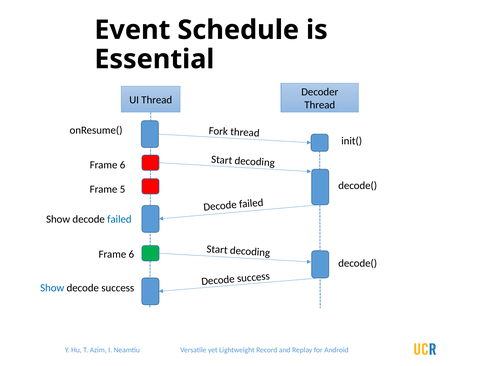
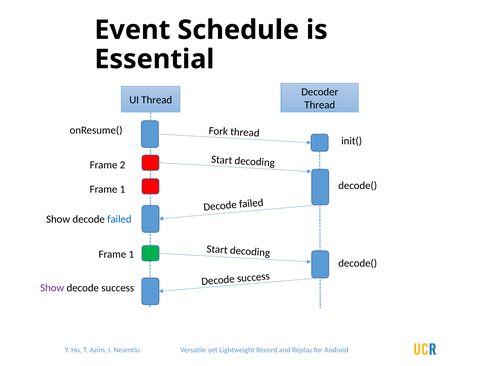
6: 6 -> 2 (123, 165)
5: 5 -> 1 (123, 189)
6: 6 -> 1 (131, 254)
Show colour: blue -> purple (52, 288)
